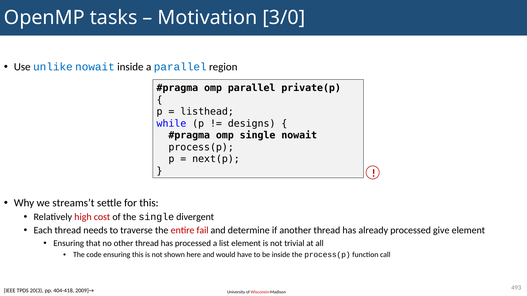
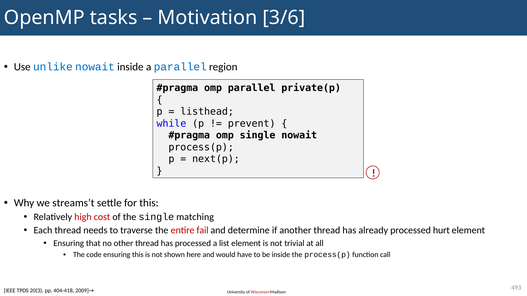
3/0: 3/0 -> 3/6 (284, 18)
designs: designs -> prevent (252, 124)
divergent: divergent -> matching (195, 217)
give: give -> hurt (441, 231)
